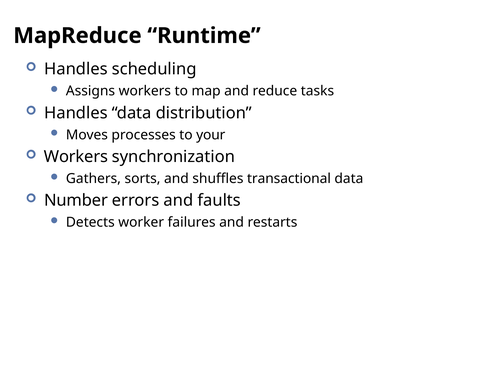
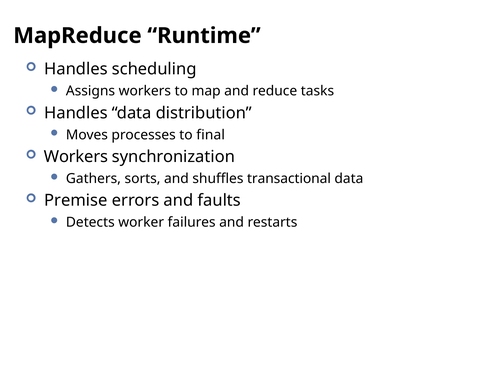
your: your -> final (211, 135)
Number: Number -> Premise (76, 201)
